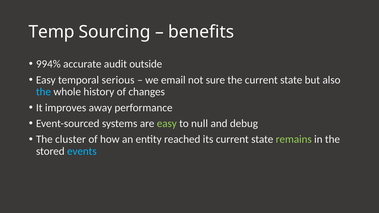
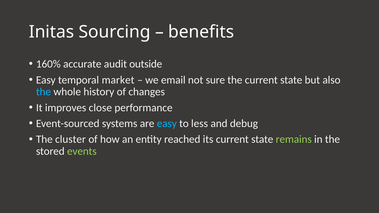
Temp: Temp -> Initas (52, 32)
994%: 994% -> 160% (48, 64)
serious: serious -> market (118, 80)
away: away -> close (100, 108)
easy colour: light green -> light blue (167, 124)
null: null -> less (200, 124)
events colour: light blue -> light green (82, 151)
